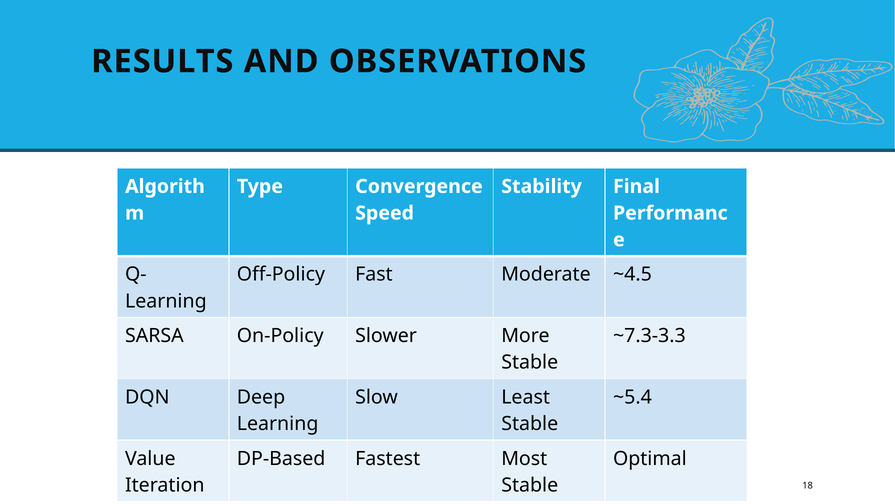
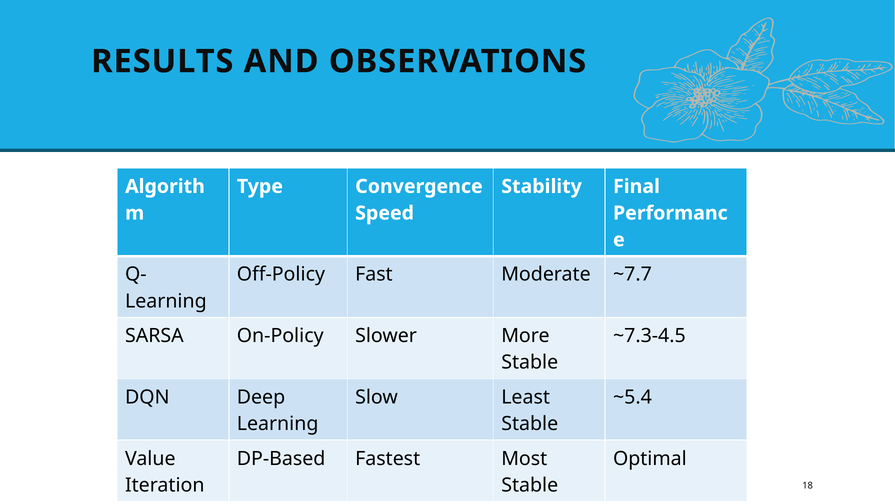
~4.5: ~4.5 -> ~7.7 (632, 274)
~7.3-3.3: ~7.3-3.3 -> ~7.3-4.5 (649, 335)
